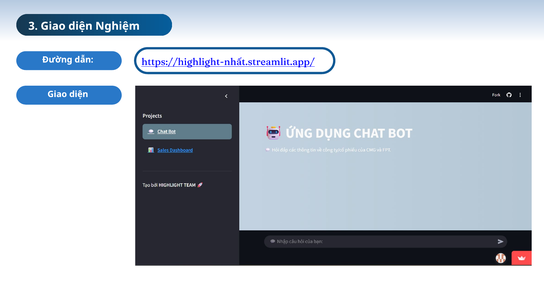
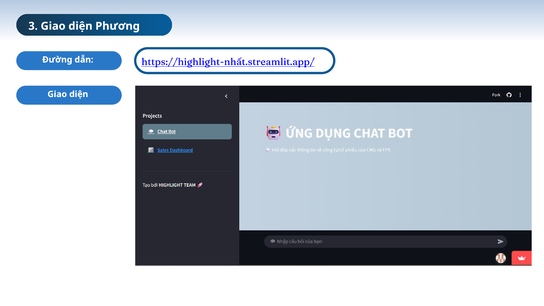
Nghiệm: Nghiệm -> Phương (118, 26)
